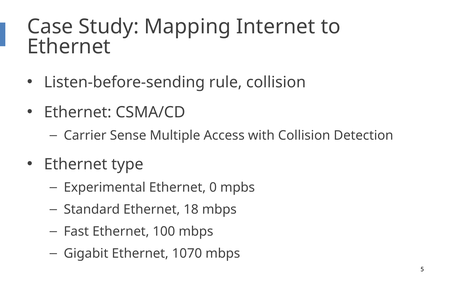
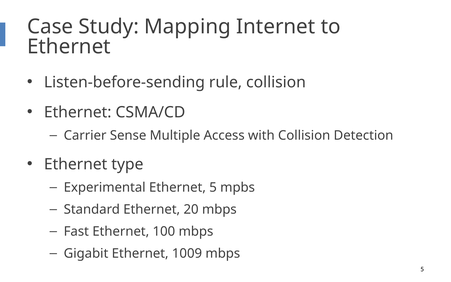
Ethernet 0: 0 -> 5 (213, 188)
18: 18 -> 20 (191, 209)
1070: 1070 -> 1009 (187, 253)
